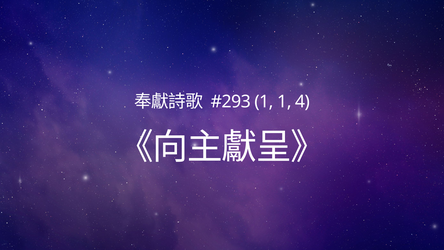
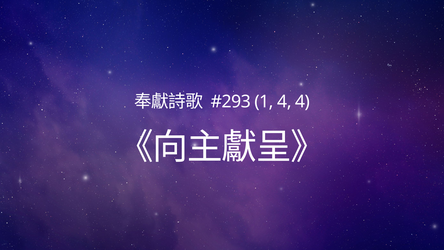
1 1: 1 -> 4 (284, 102)
